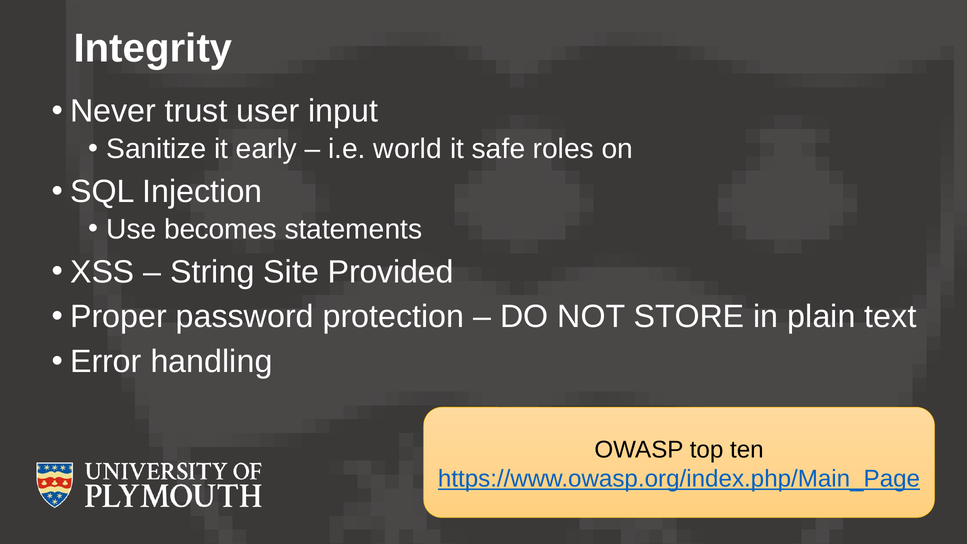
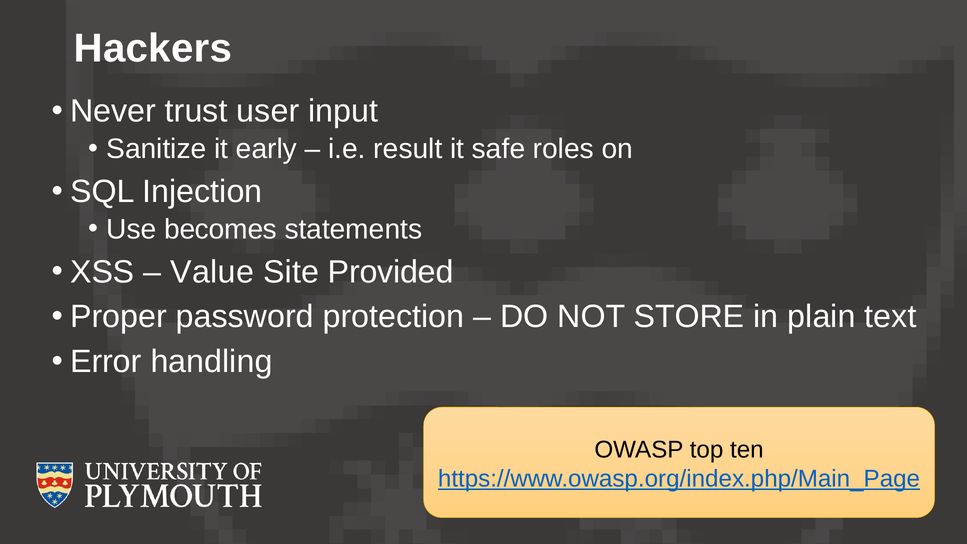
Integrity: Integrity -> Hackers (153, 48)
world: world -> result (408, 149)
String: String -> Value (212, 272)
